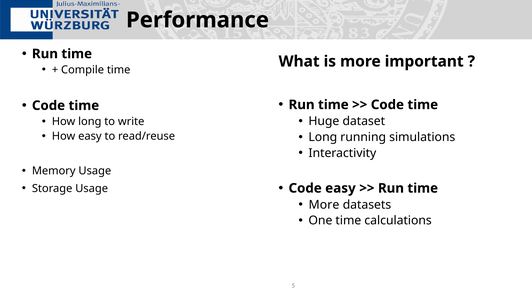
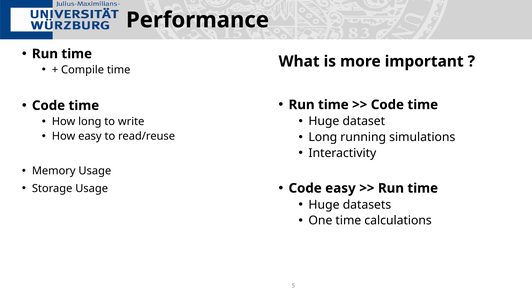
More: More -> Huge (324, 205)
